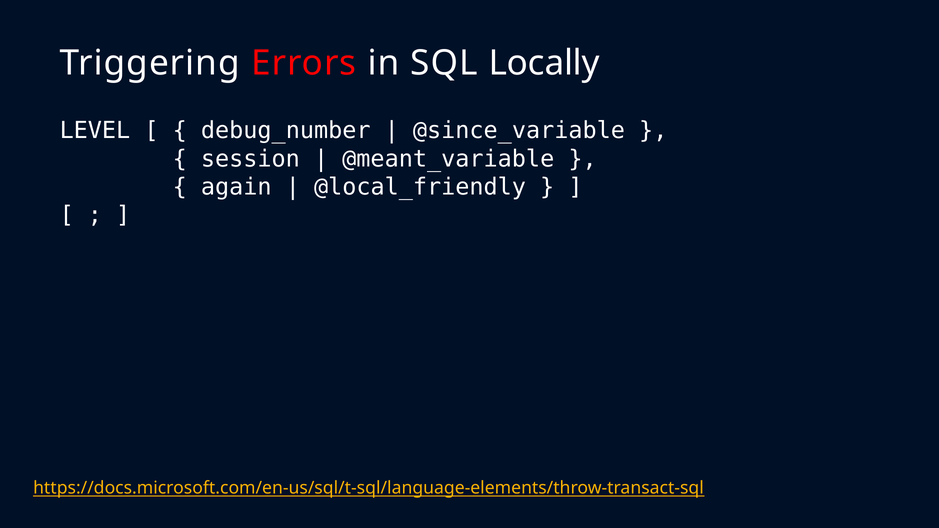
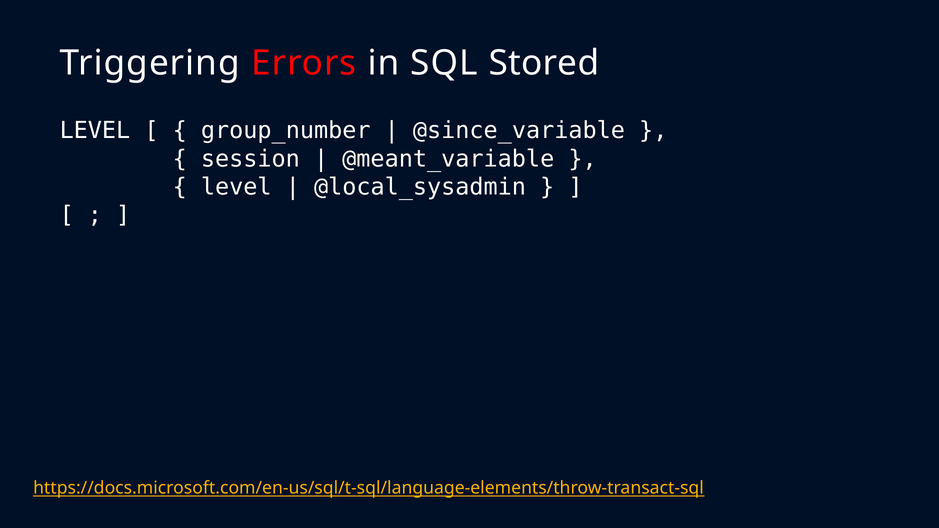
Locally: Locally -> Stored (544, 63)
debug_number: debug_number -> group_number (286, 131)
again: again -> level (236, 187)
@local_friendly: @local_friendly -> @local_sysadmin (420, 187)
